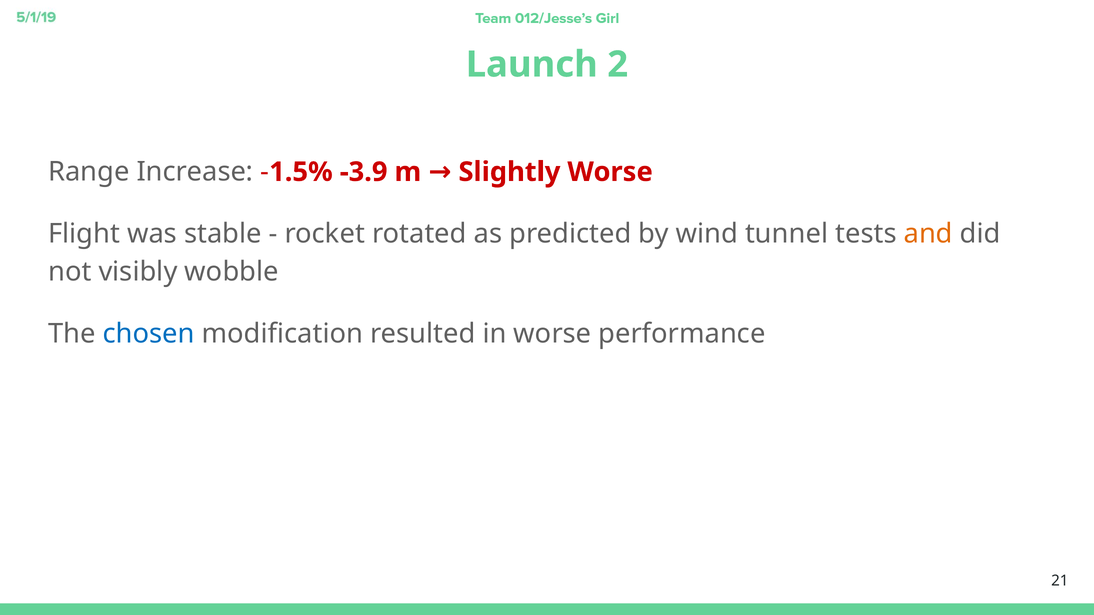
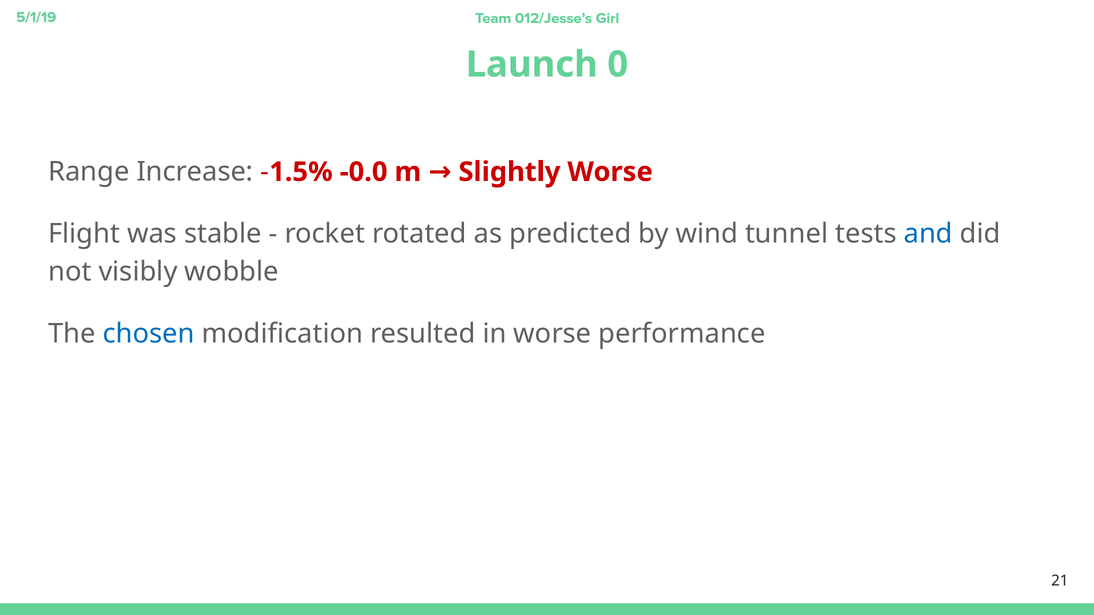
2: 2 -> 0 (618, 65)
-3.9: -3.9 -> -0.0 (364, 172)
and colour: orange -> blue (928, 234)
